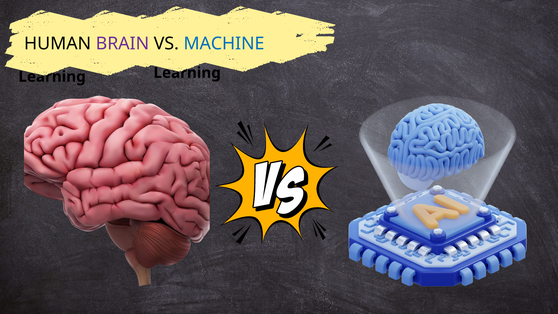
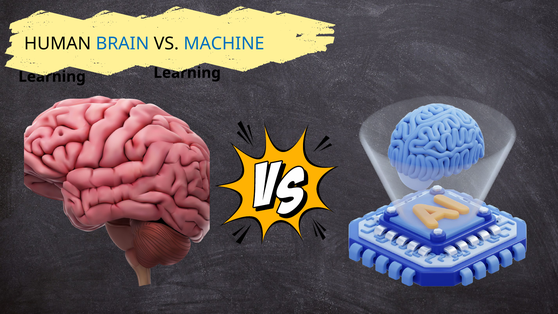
BRAIN colour: purple -> blue (122, 44)
